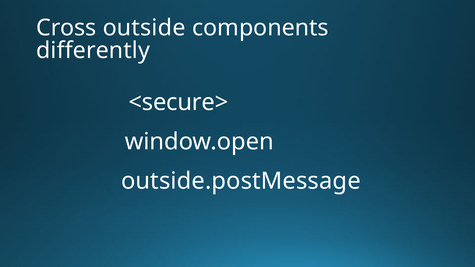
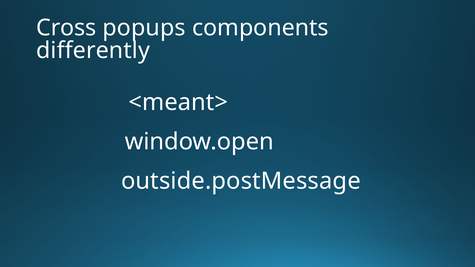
outside: outside -> popups (144, 28)
<secure>: <secure> -> <meant> (178, 102)
